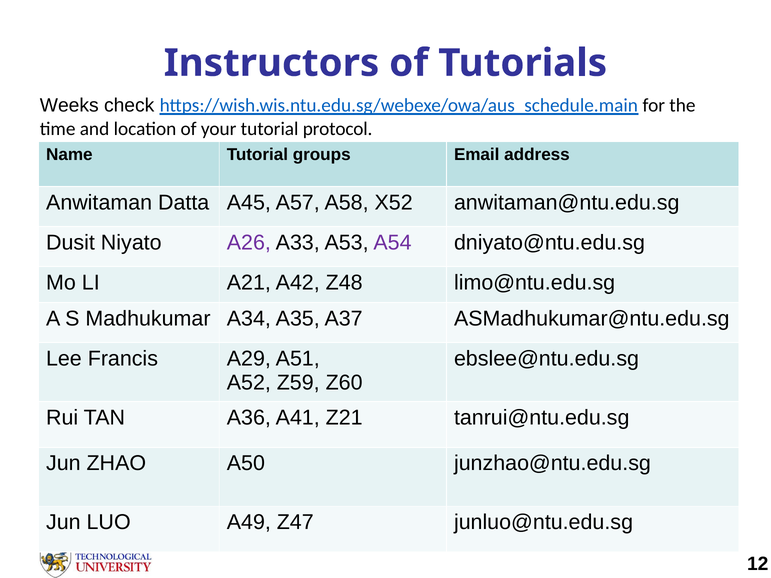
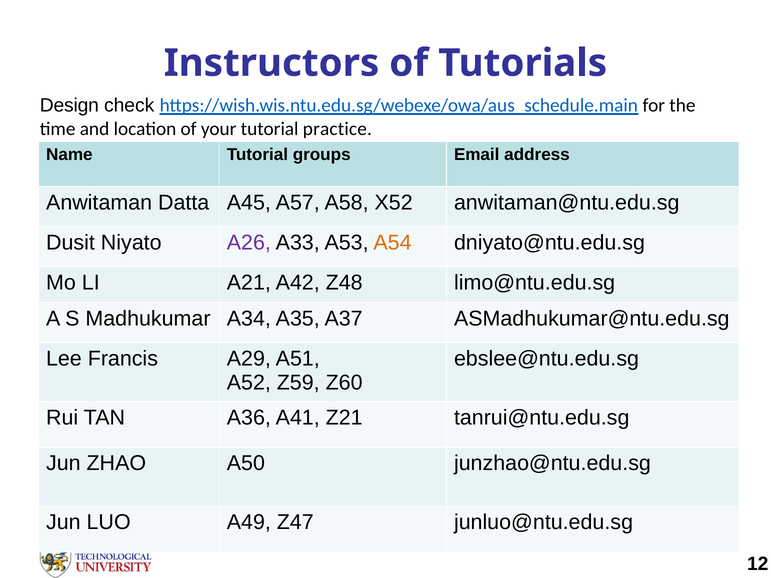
Weeks: Weeks -> Design (69, 105)
protocol: protocol -> practice (337, 129)
A54 colour: purple -> orange (393, 243)
